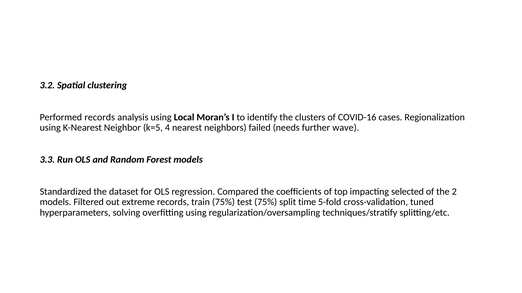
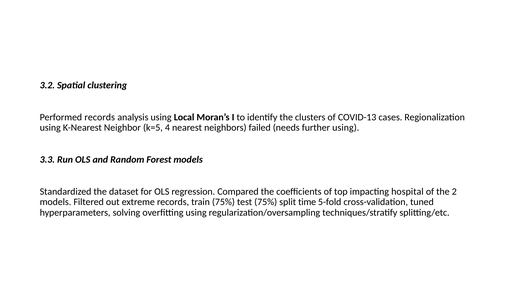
COVID-16: COVID-16 -> COVID-13 (357, 117)
further wave: wave -> using (346, 128)
selected: selected -> hospital (407, 192)
